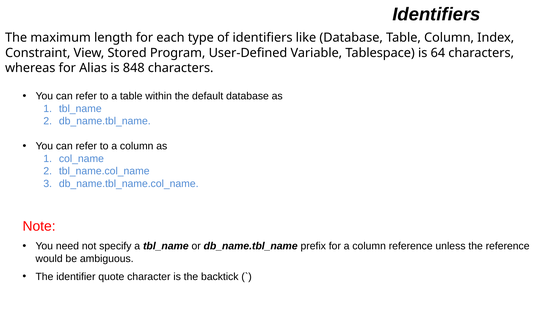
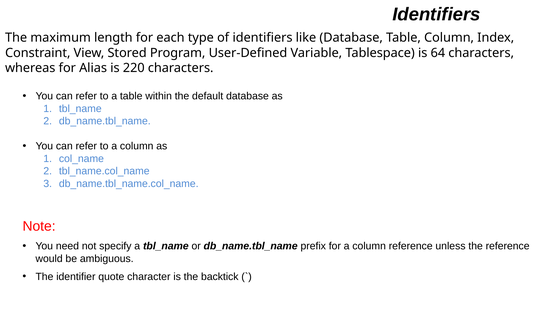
848: 848 -> 220 (134, 68)
